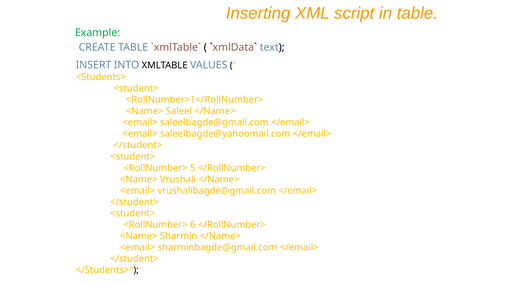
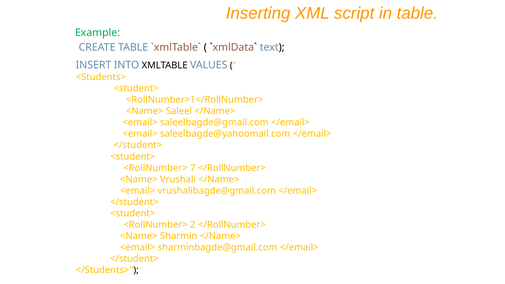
5: 5 -> 7 (193, 168)
6: 6 -> 2 (193, 225)
